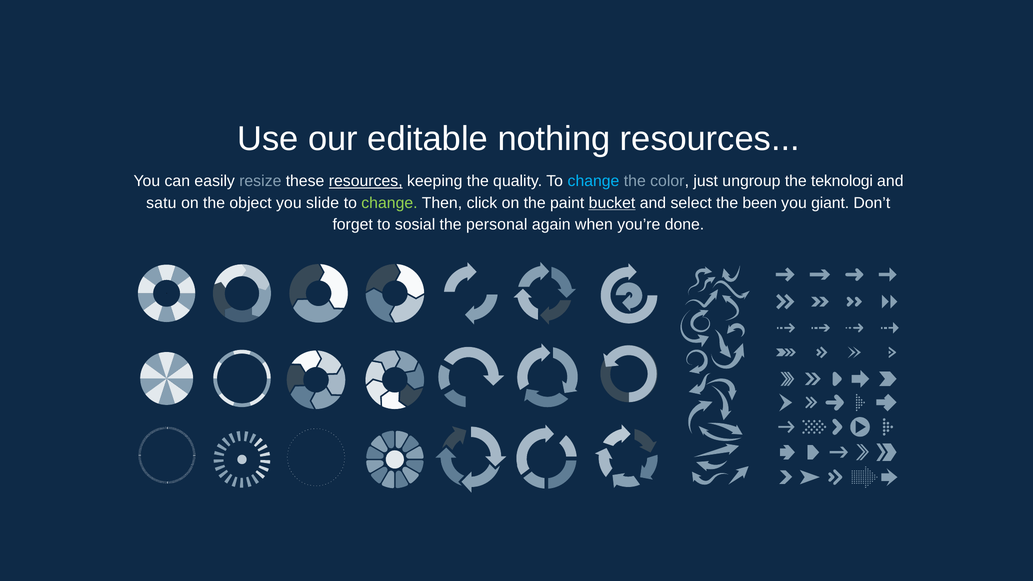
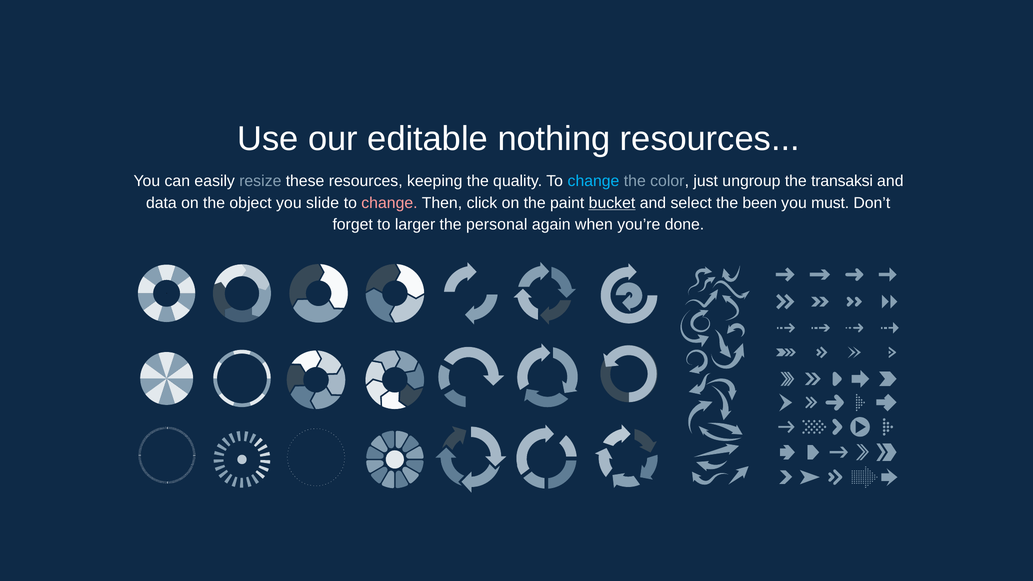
resources underline: present -> none (366, 181)
teknologi: teknologi -> transaksi (842, 181)
satu: satu -> data (161, 203)
change colour: light green -> pink (389, 203)
giant: giant -> must (830, 203)
sosial: sosial -> larger (415, 225)
